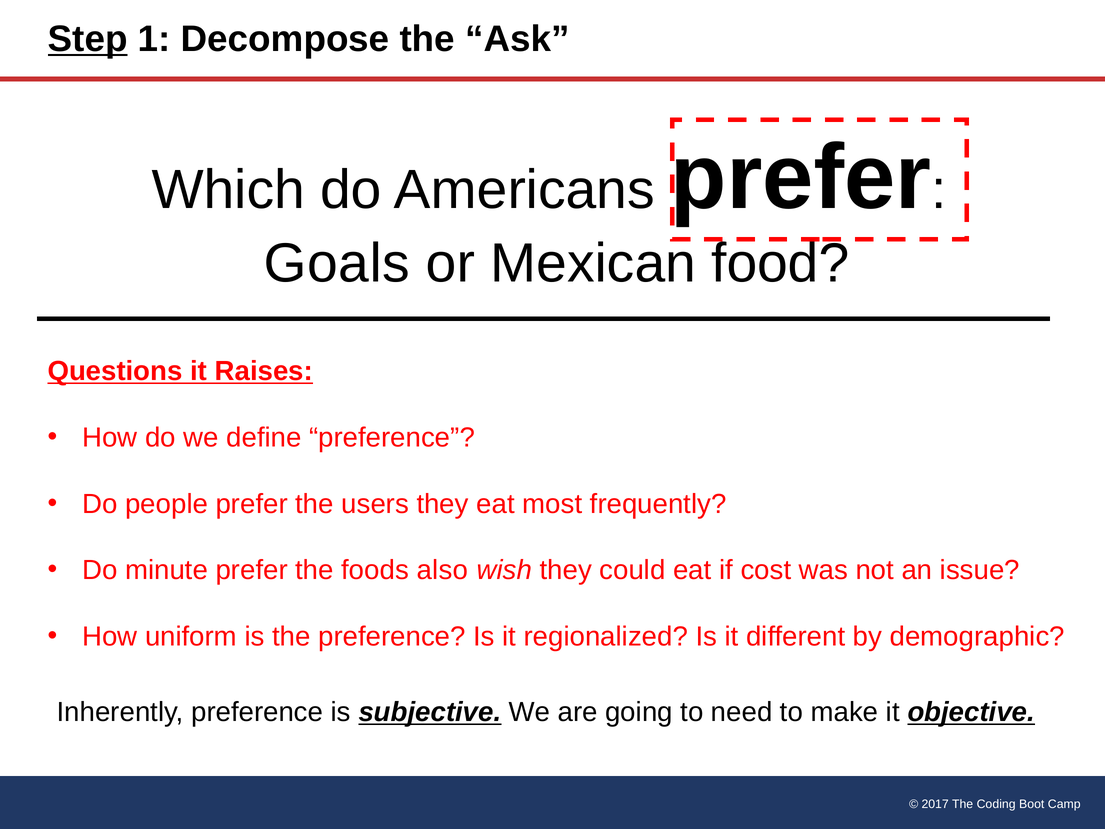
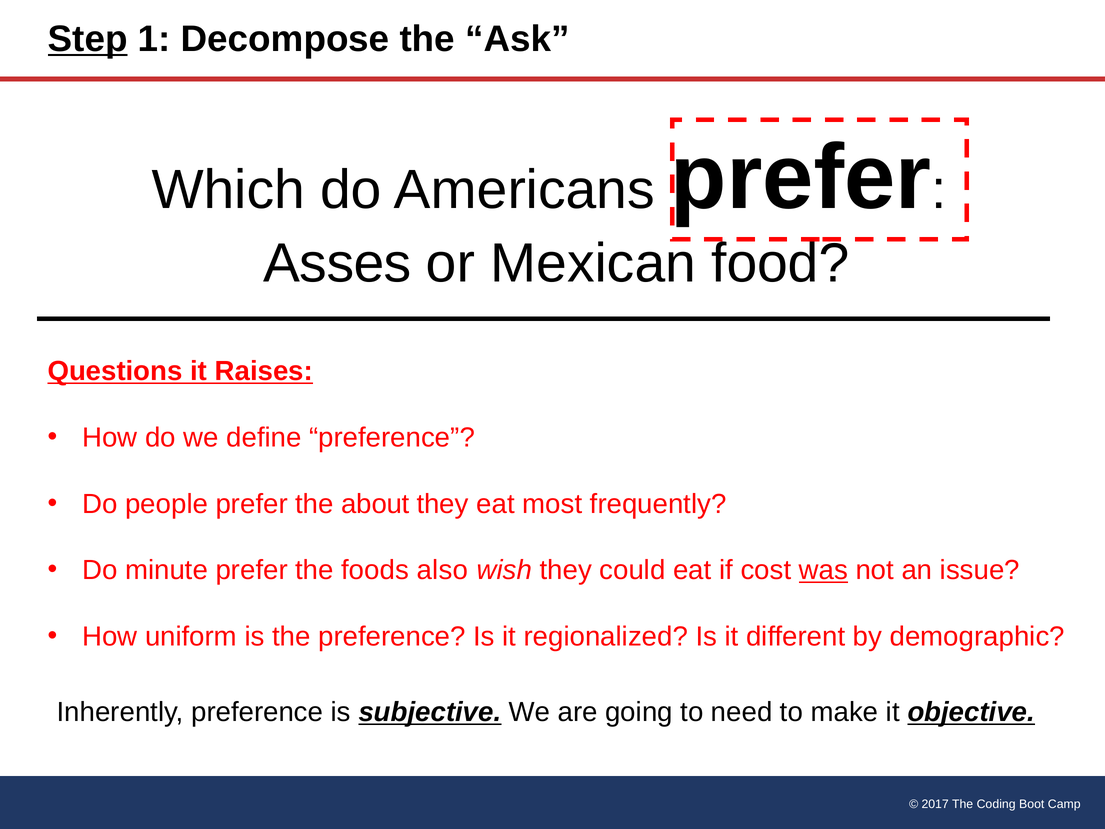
Goals: Goals -> Asses (337, 263)
users: users -> about (375, 504)
was underline: none -> present (823, 570)
